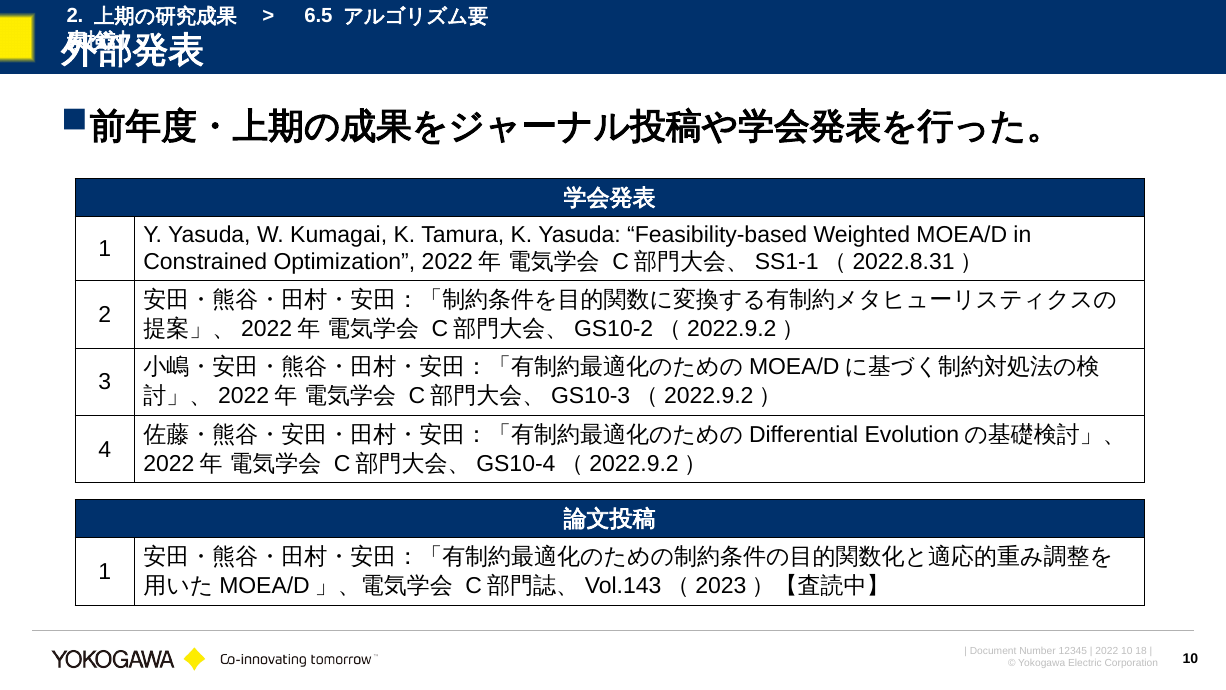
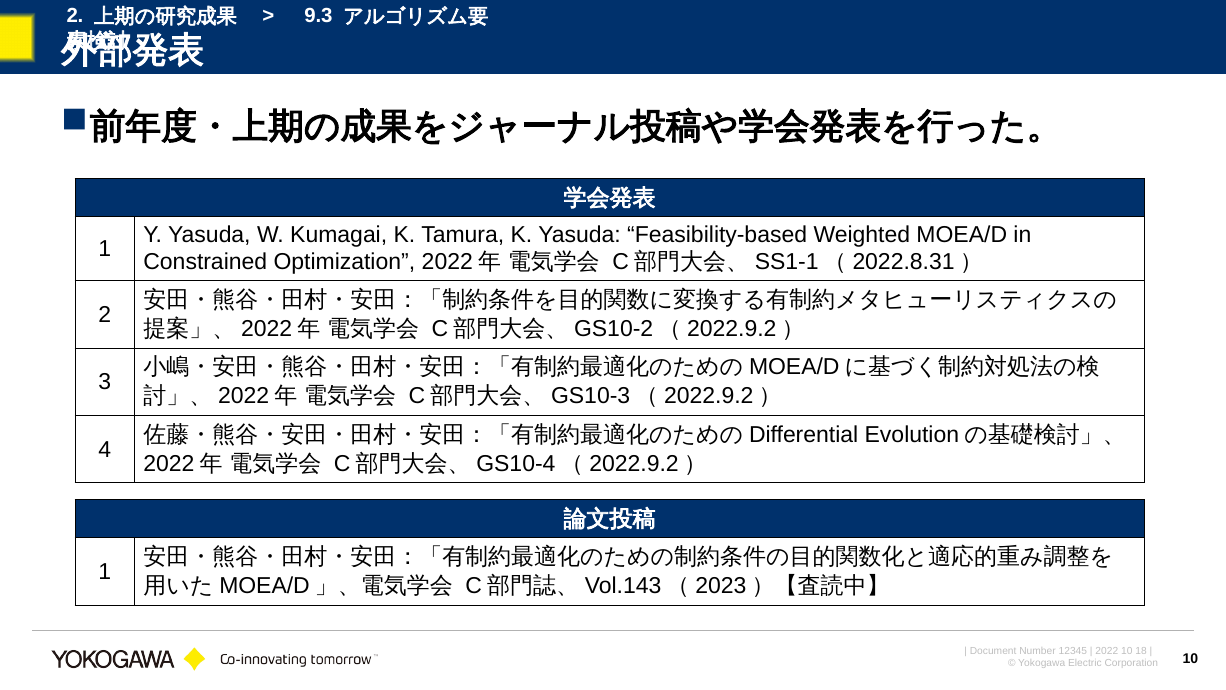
6.5: 6.5 -> 9.3 (318, 16)
